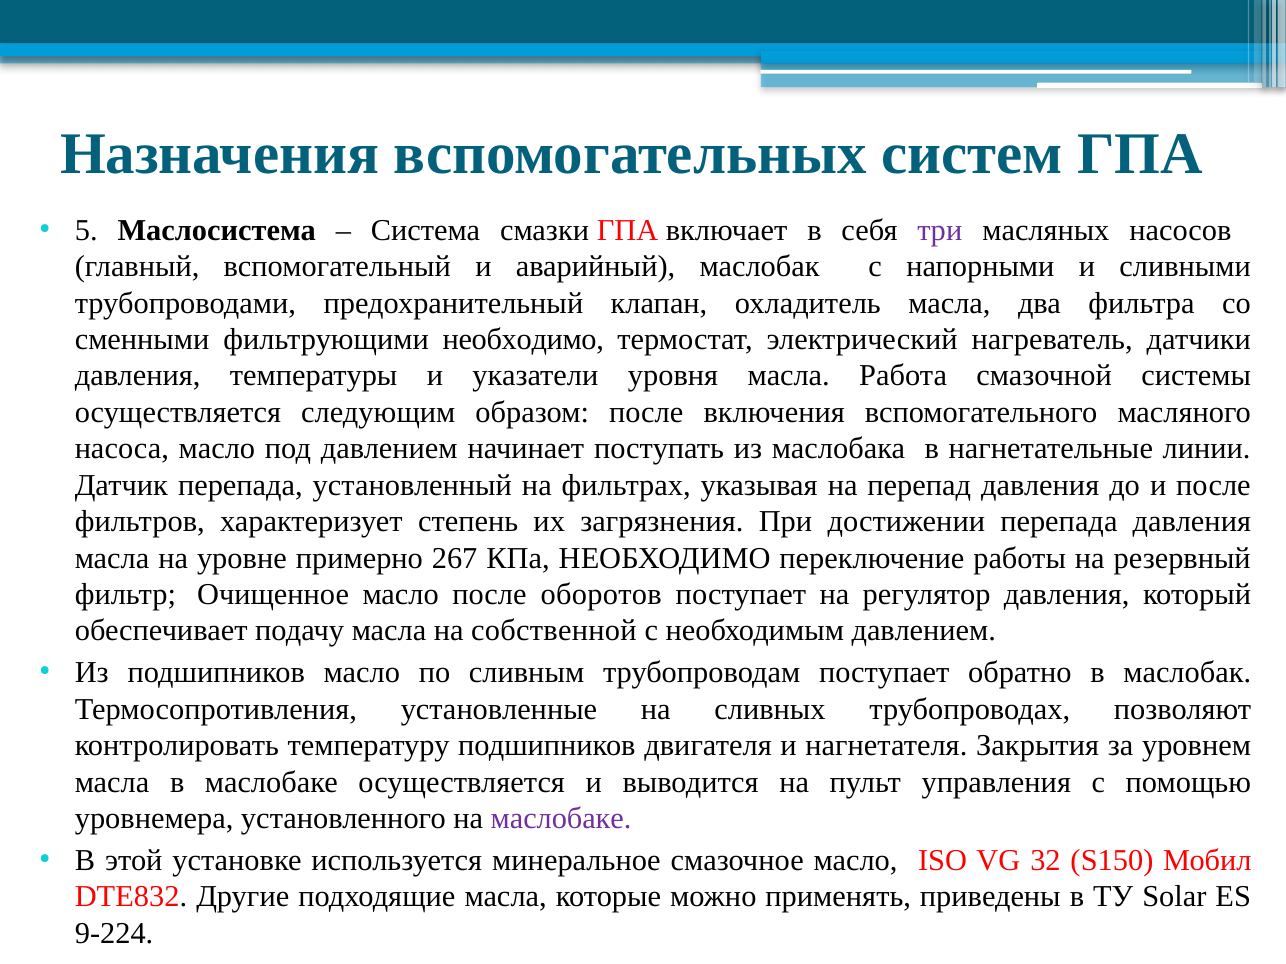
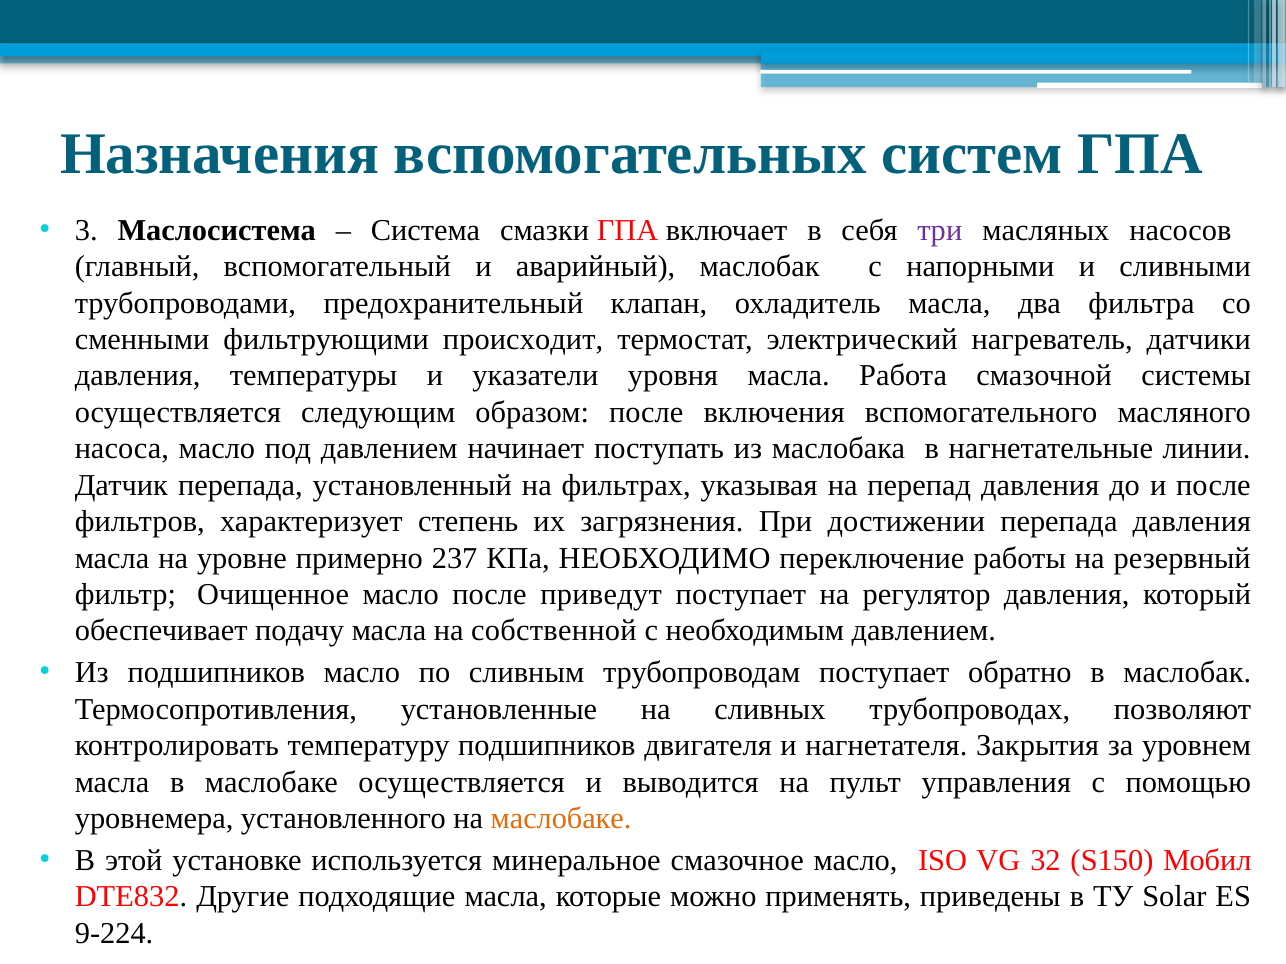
5: 5 -> 3 (86, 230)
фильтрующими необходимо: необходимо -> происходит (523, 340)
267: 267 -> 237 (455, 558)
оборотов: оборотов -> приведут (601, 595)
маслобаке colour: purple -> orange (561, 819)
